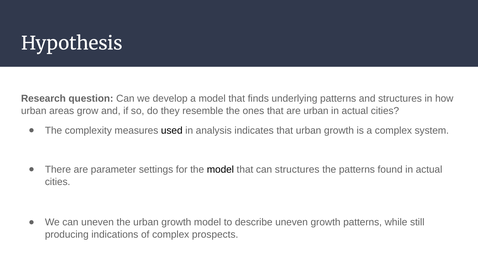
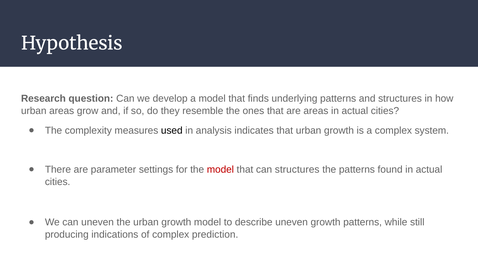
are urban: urban -> areas (316, 111)
model colour: black -> red (220, 169)
prospects: prospects -> prediction (215, 235)
